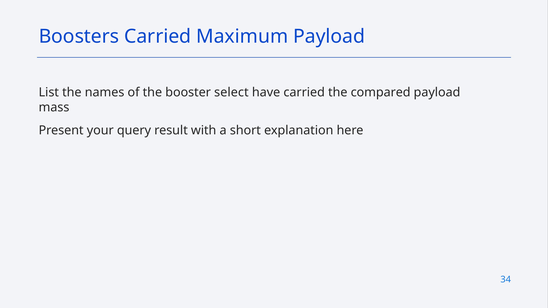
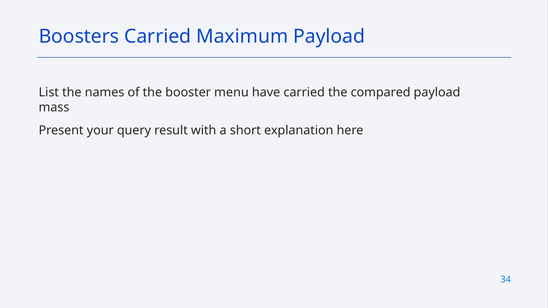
select: select -> menu (231, 92)
